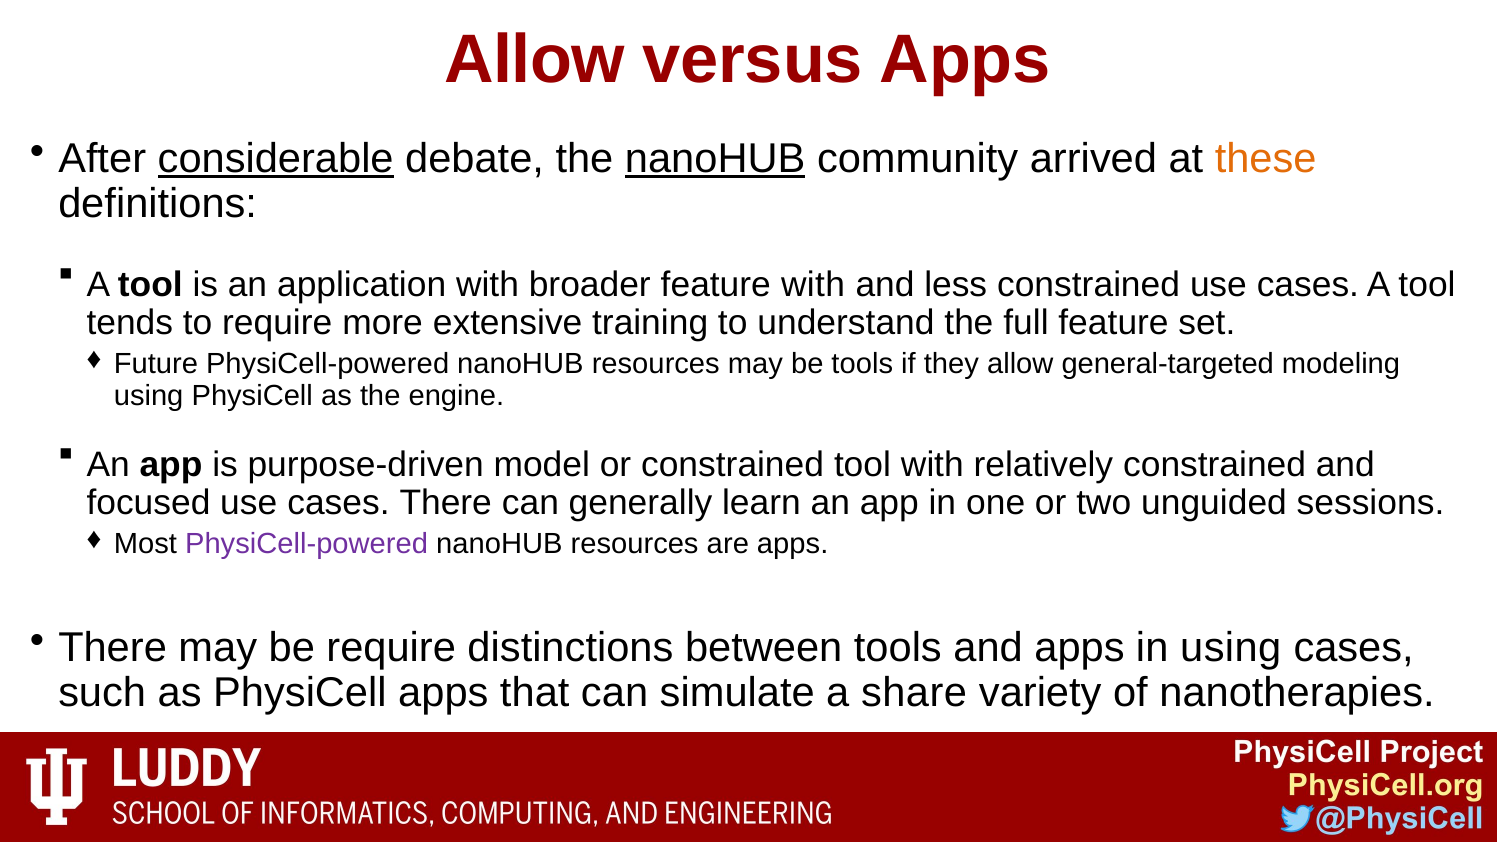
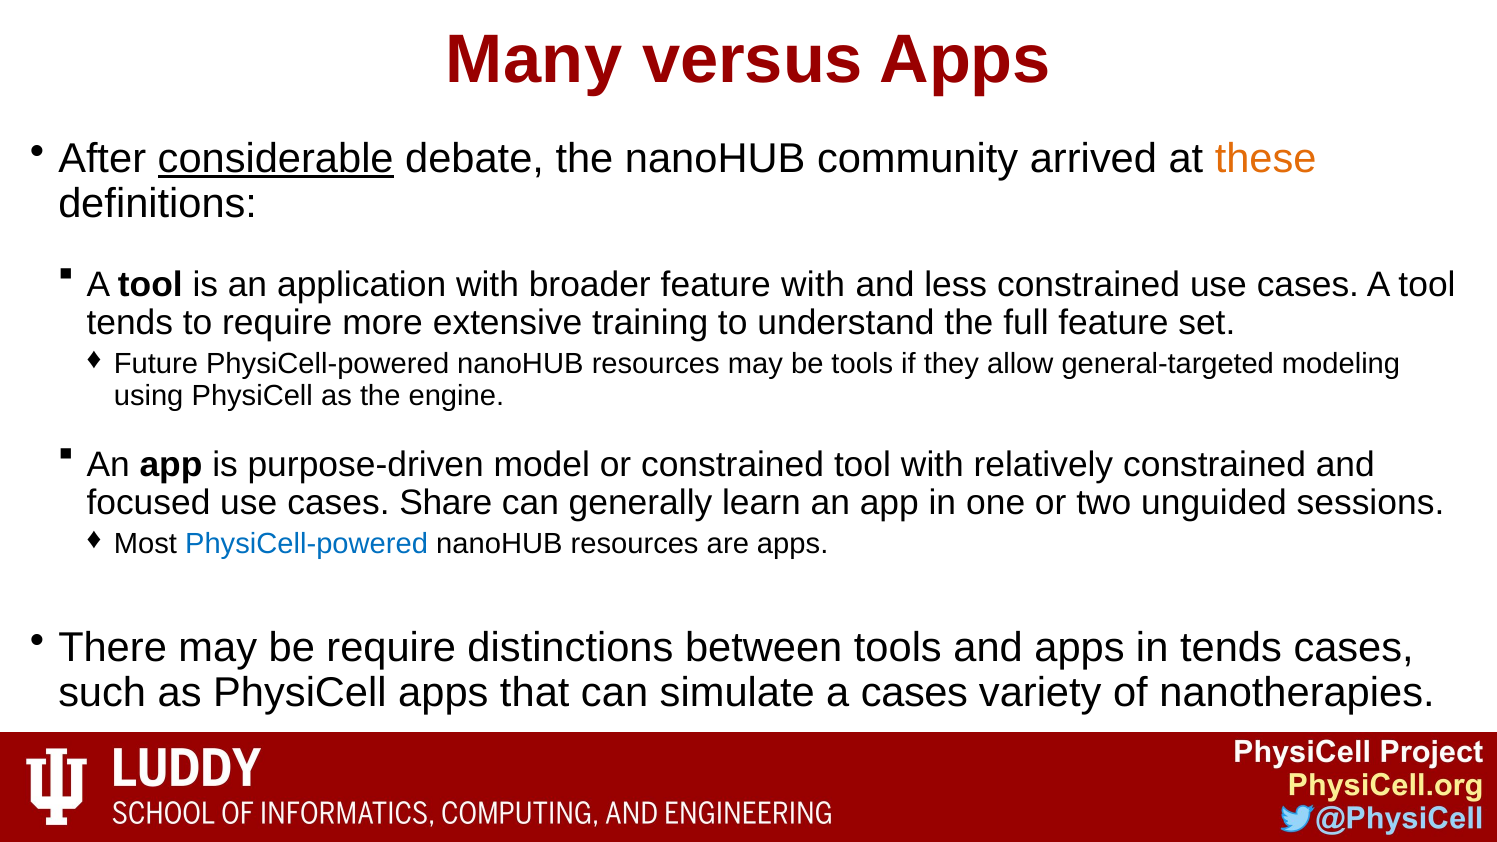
Allow: Allow -> Many (534, 60)
nanoHUB underline: present -> none (715, 158)
cases There: There -> Share (446, 503)
PhysiCell-powered colour: purple -> blue (307, 544)
in using: using -> tends (1231, 647)
a share: share -> cases (914, 692)
